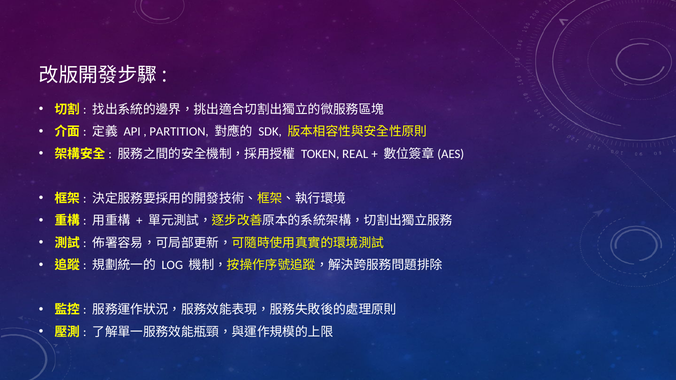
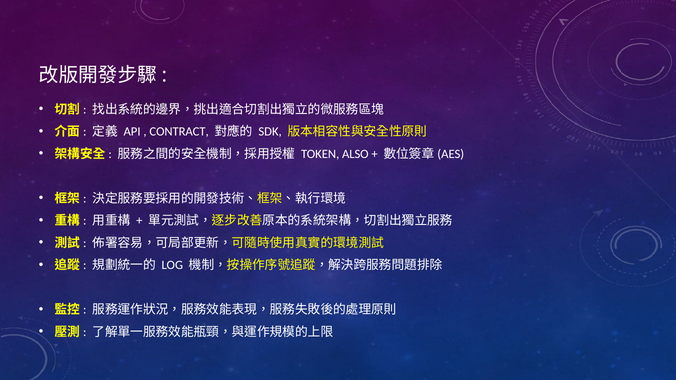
PARTITION: PARTITION -> CONTRACT (179, 132)
REAL: REAL -> ALSO (355, 154)
